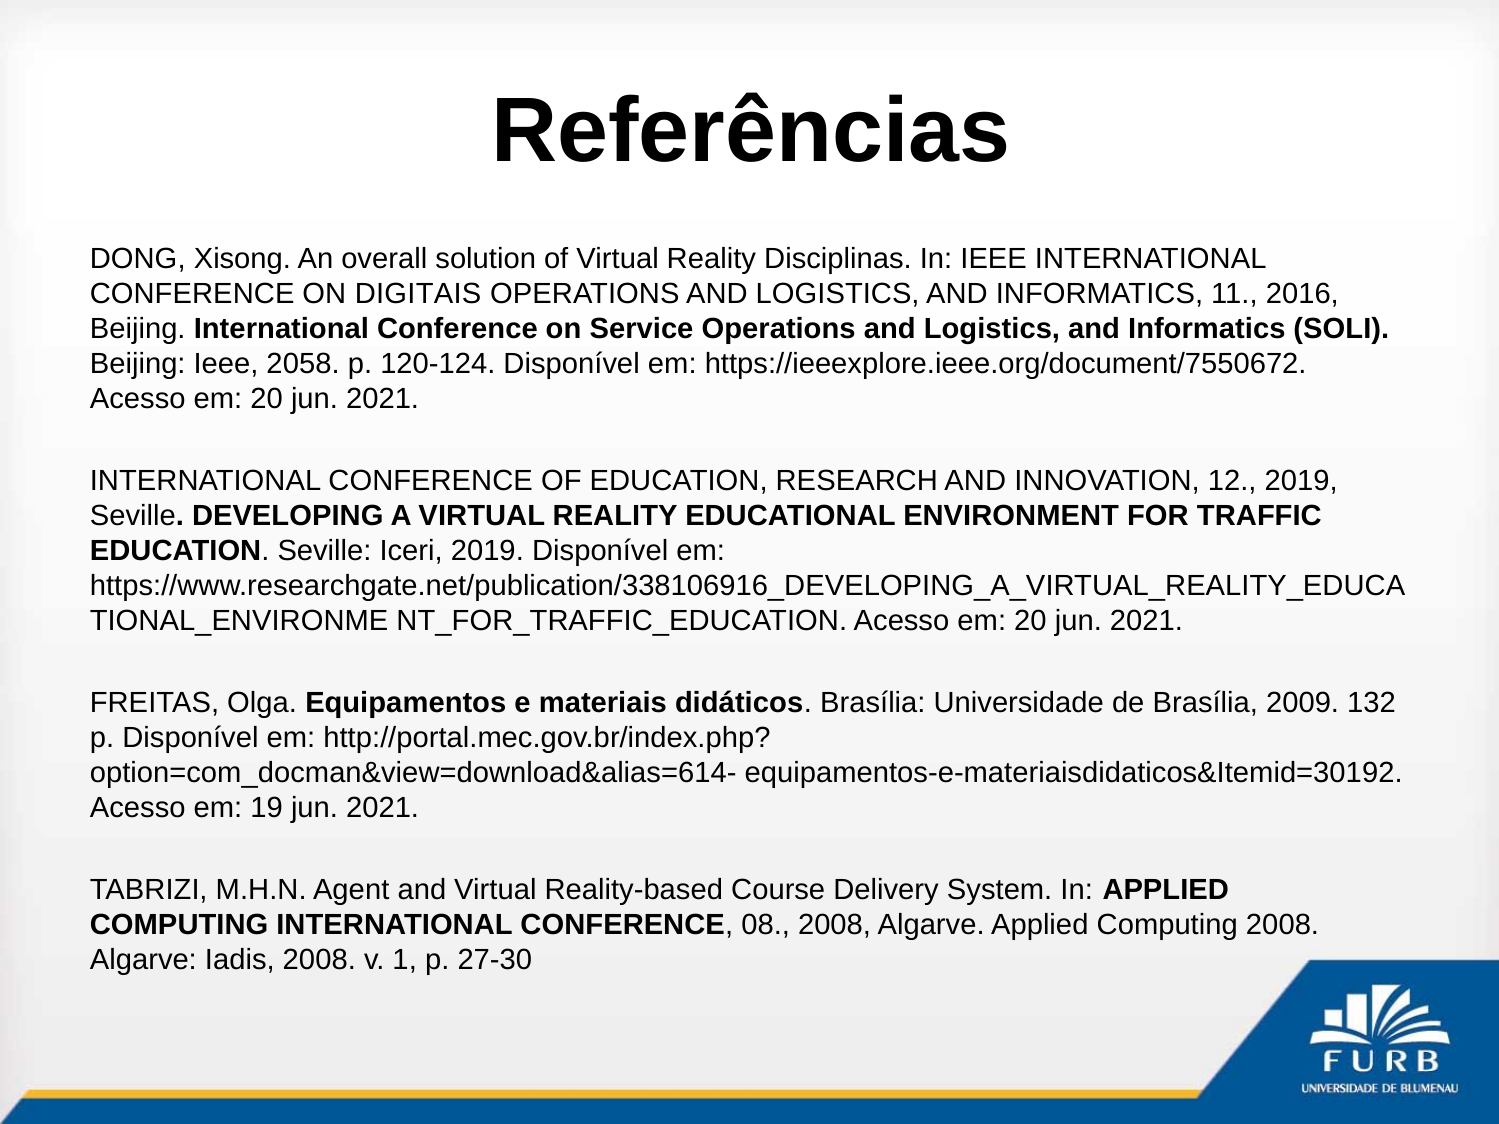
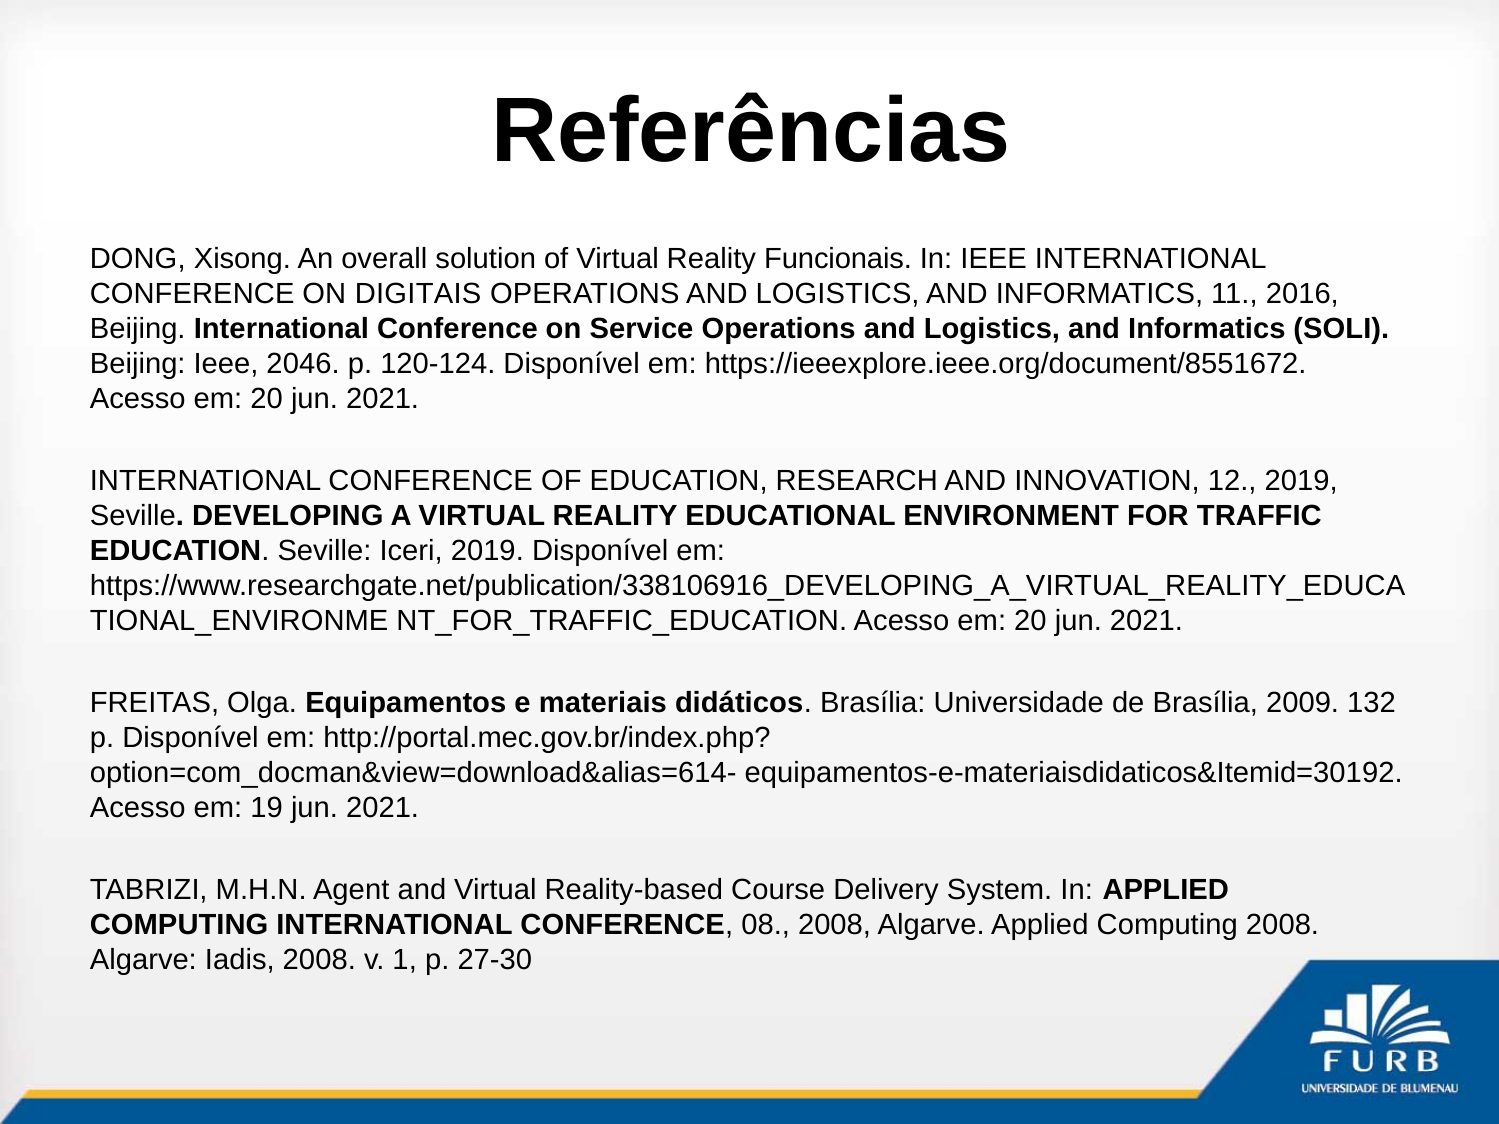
Disciplinas: Disciplinas -> Funcionais (838, 259)
2058: 2058 -> 2046 (303, 364)
https://ieeexplore.ieee.org/document/7550672: https://ieeexplore.ieee.org/document/7550672 -> https://ieeexplore.ieee.org/document/8551672 (1006, 364)
